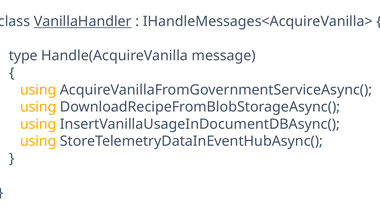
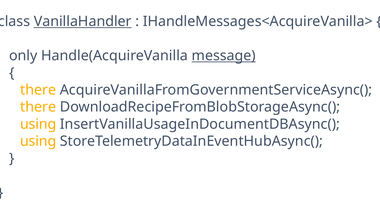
type: type -> only (23, 56)
message underline: none -> present (224, 56)
using: using -> there (38, 90)
using: using -> there (38, 107)
